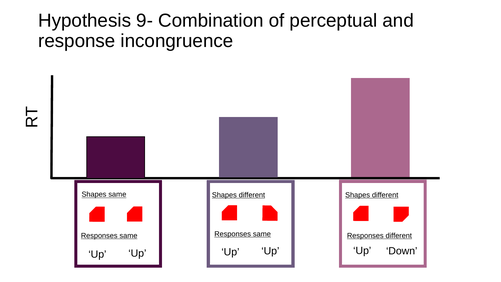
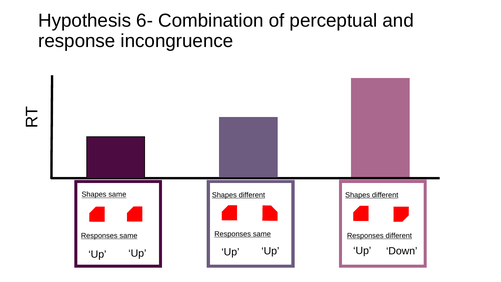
9-: 9- -> 6- (145, 21)
